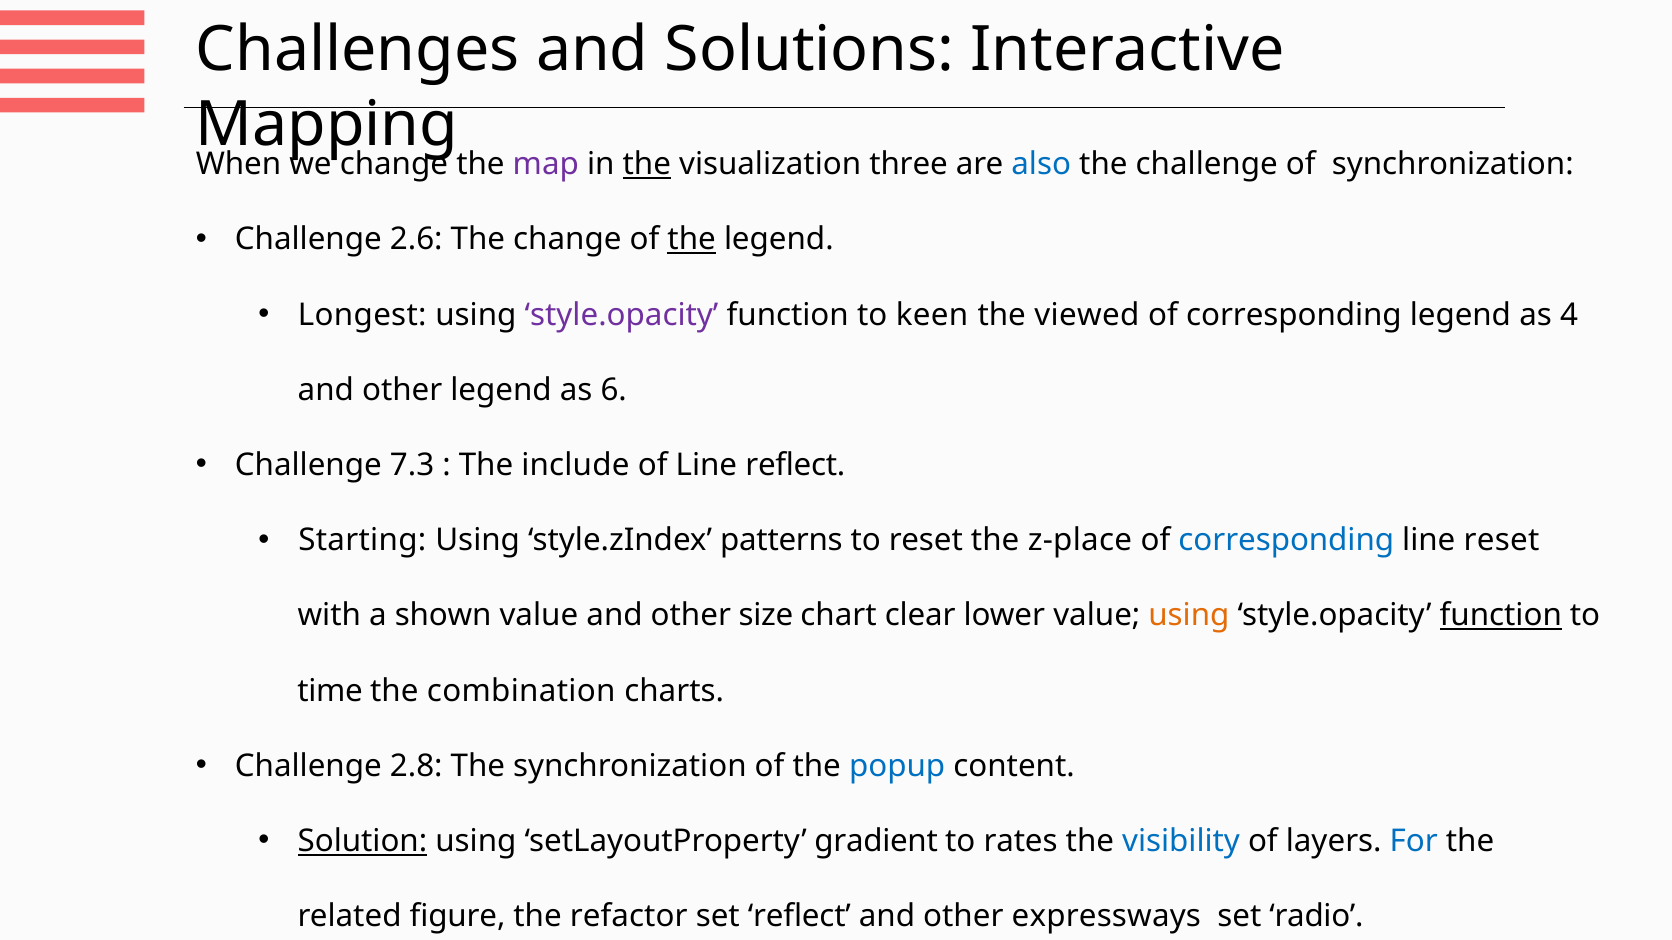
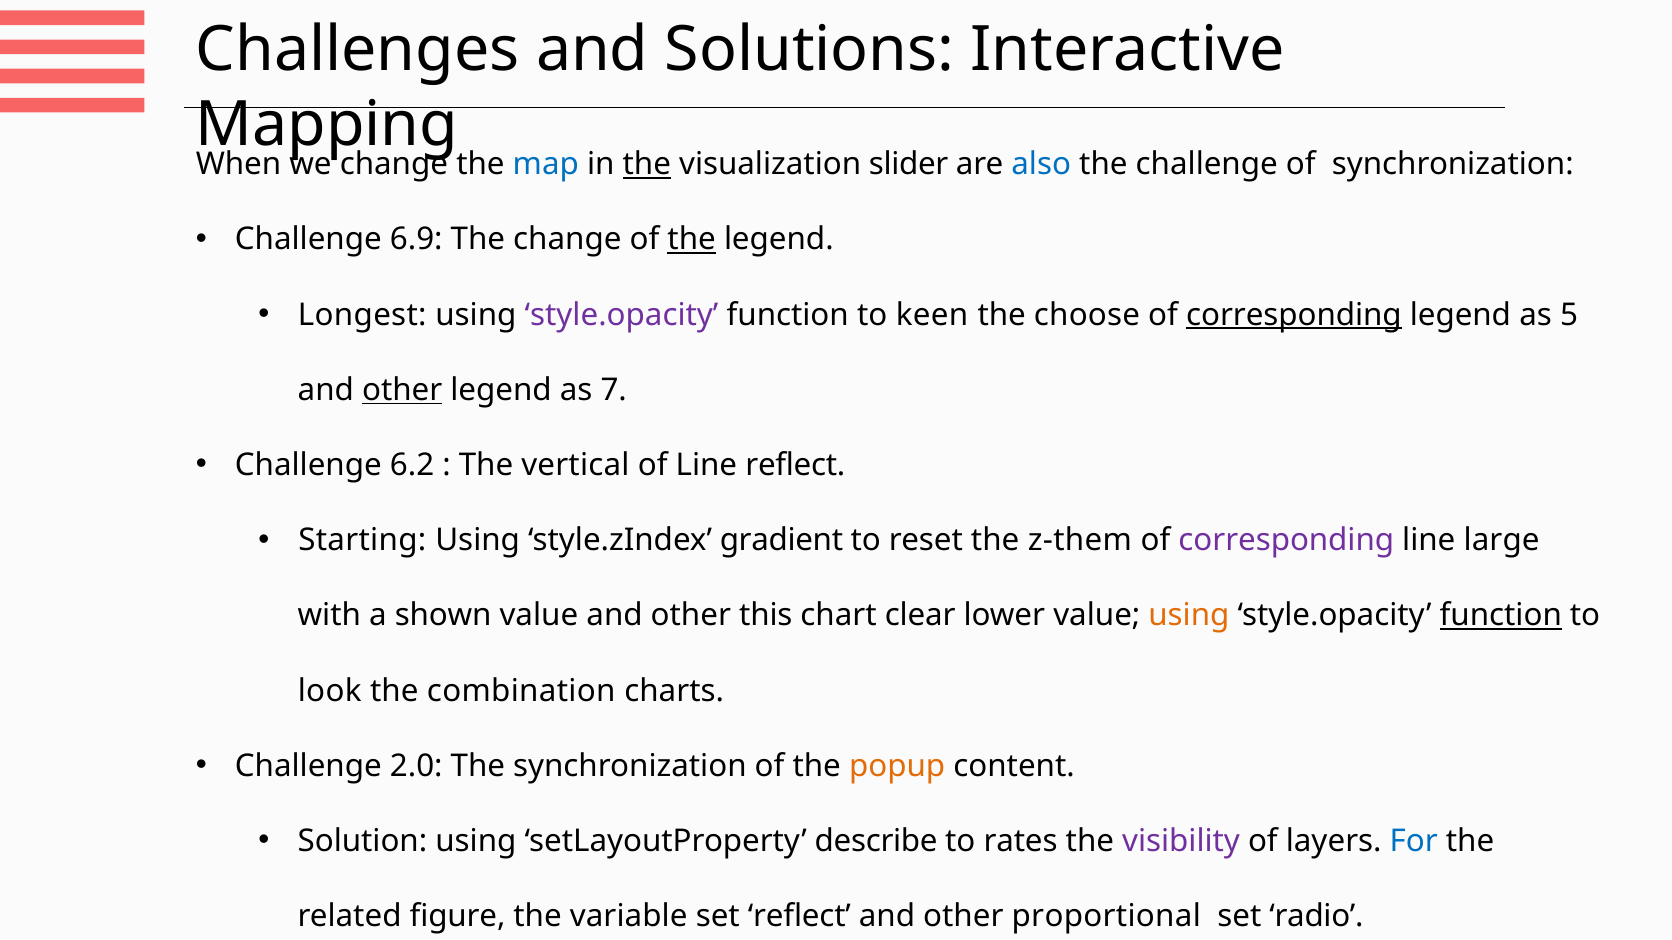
map colour: purple -> blue (546, 164)
three: three -> slider (909, 164)
2.6: 2.6 -> 6.9 (416, 240)
viewed: viewed -> choose (1087, 315)
corresponding underline: none -> present (1294, 315)
4: 4 -> 5 (1569, 315)
other underline: none -> present (402, 390)
6: 6 -> 7 (614, 390)
7.3: 7.3 -> 6.2 (412, 465)
include: include -> vertical (575, 465)
patterns: patterns -> gradient (781, 541)
z-place: z-place -> z-them (1080, 541)
corresponding colour: blue -> purple (1286, 541)
line reset: reset -> large (1502, 541)
size: size -> this (766, 616)
time: time -> look (330, 691)
2.8: 2.8 -> 2.0 (416, 766)
popup colour: blue -> orange (897, 766)
Solution underline: present -> none (362, 842)
gradient: gradient -> describe (876, 842)
visibility colour: blue -> purple (1181, 842)
refactor: refactor -> variable (629, 917)
expressways: expressways -> proportional (1106, 917)
